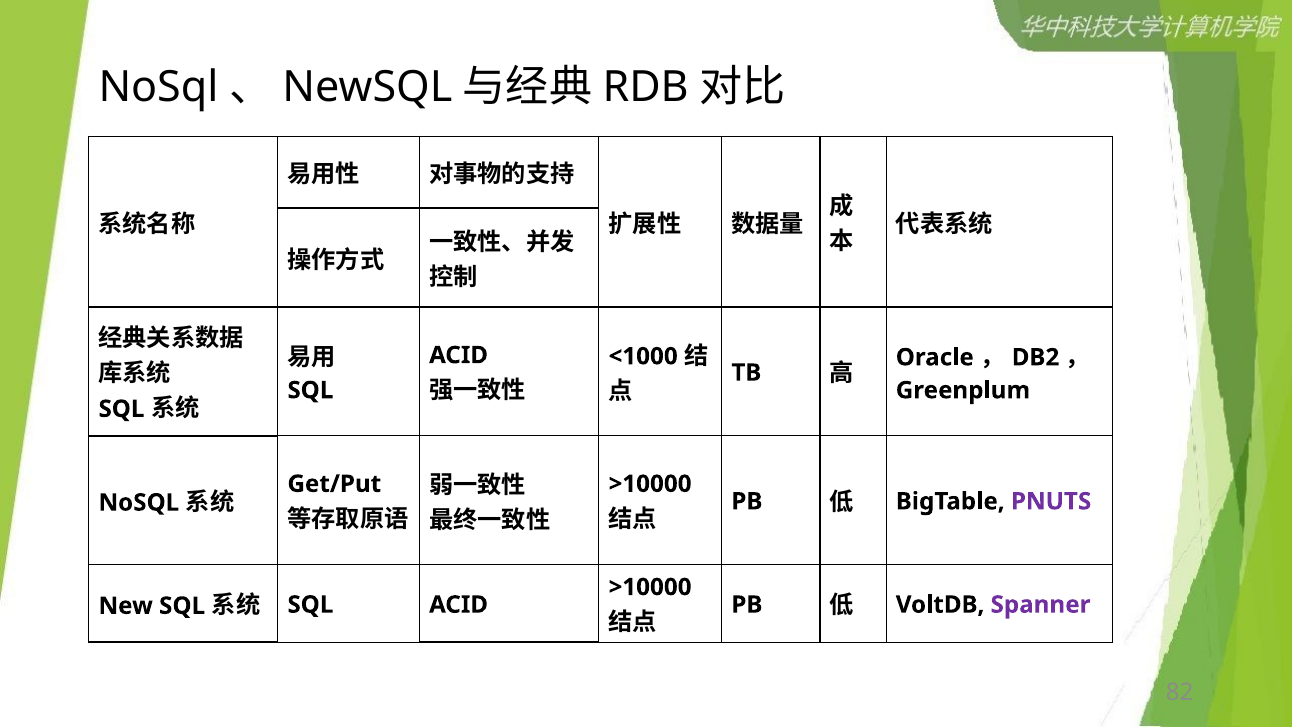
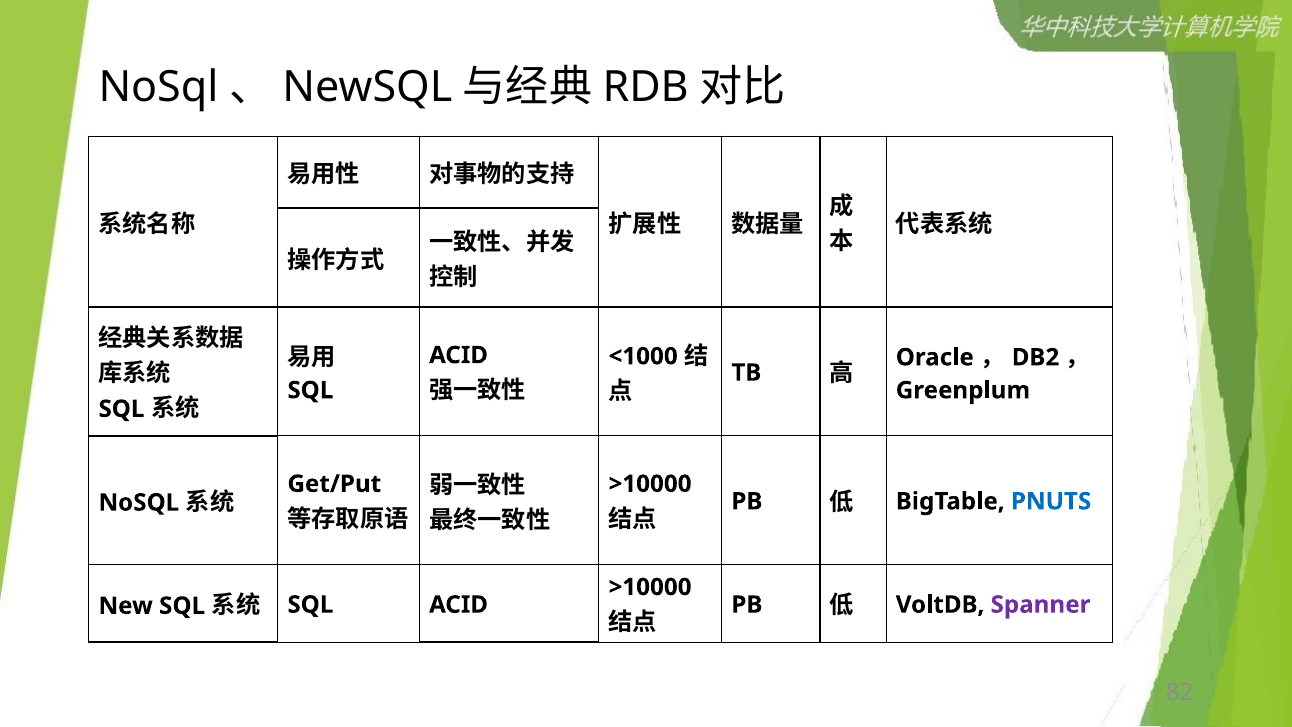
PNUTS colour: purple -> blue (1051, 501)
